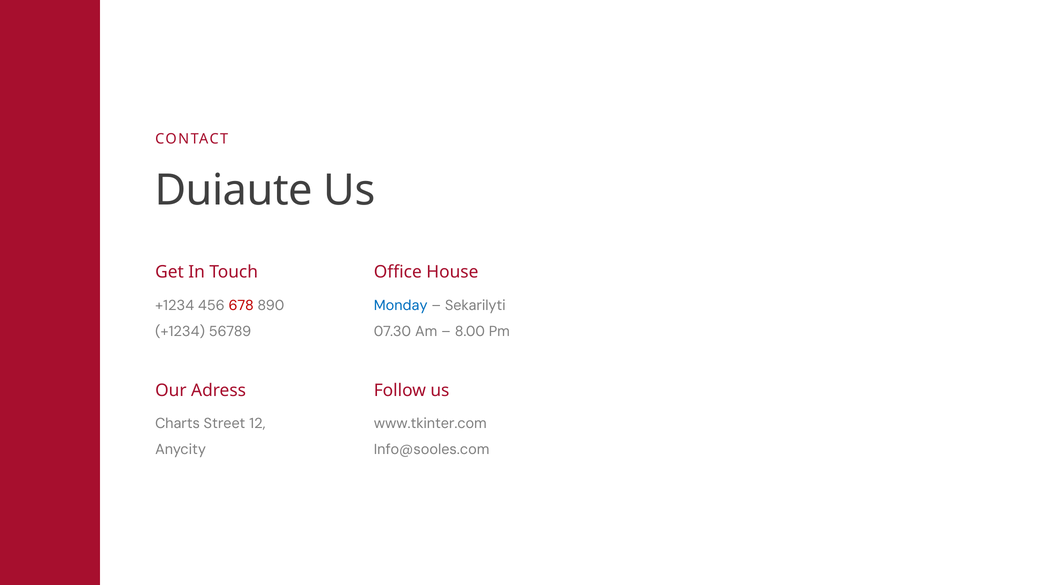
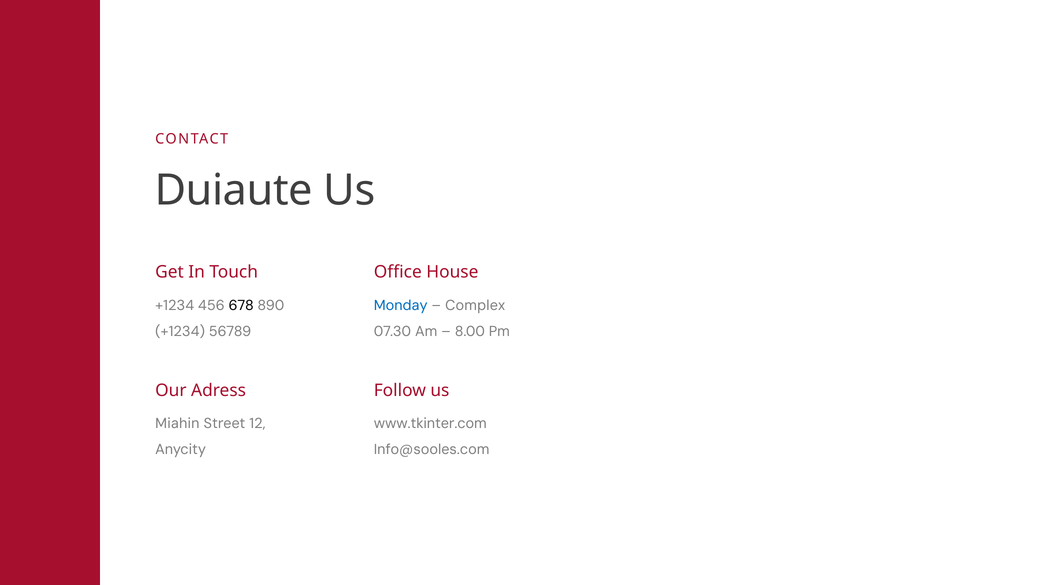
678 colour: red -> black (241, 305)
Sekarilyti: Sekarilyti -> Complex (475, 305)
Charts: Charts -> Miahin (177, 424)
